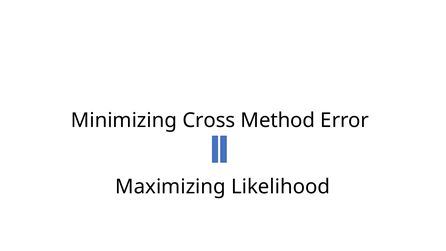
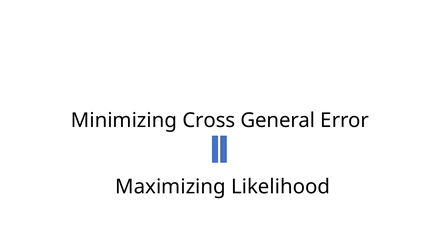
Method: Method -> General (278, 120)
